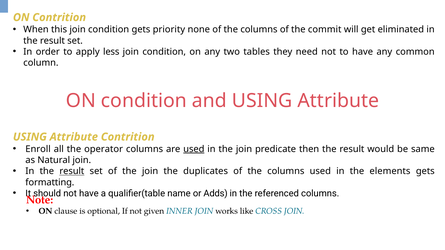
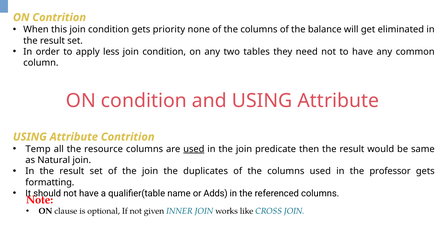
commit: commit -> balance (325, 30)
Enroll: Enroll -> Temp (38, 149)
operator: operator -> resource (104, 149)
result underline: present -> none (72, 171)
elements: elements -> professor (390, 171)
